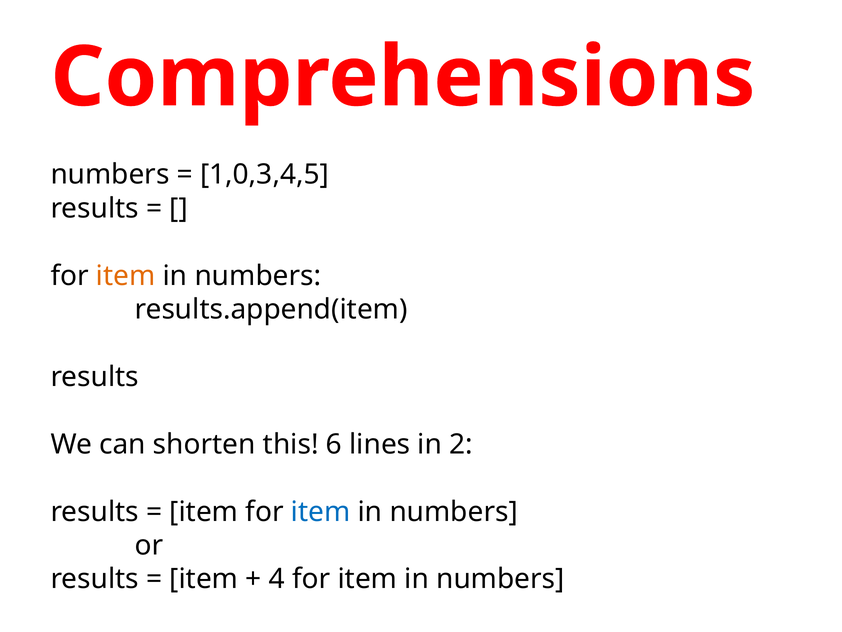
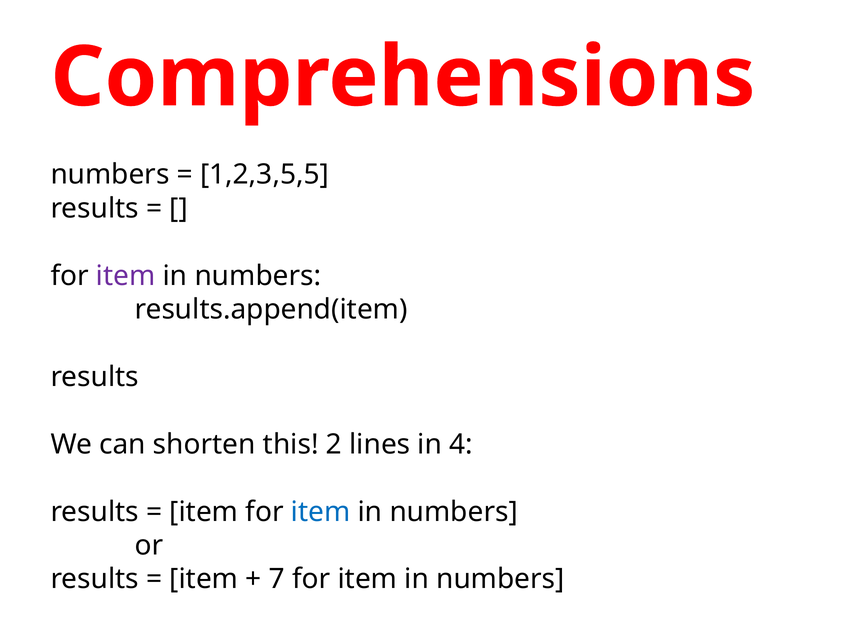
1,0,3,4,5: 1,0,3,4,5 -> 1,2,3,5,5 (265, 175)
item colour: orange -> purple (126, 276)
6: 6 -> 2 (334, 444)
2: 2 -> 4 (461, 444)
4: 4 -> 7 (277, 579)
